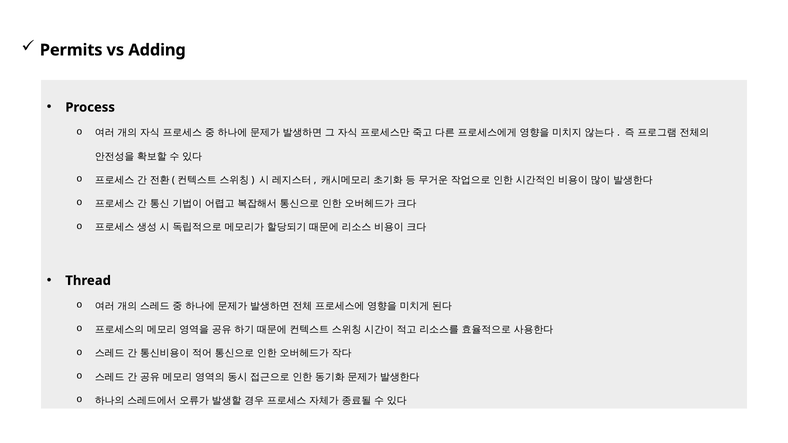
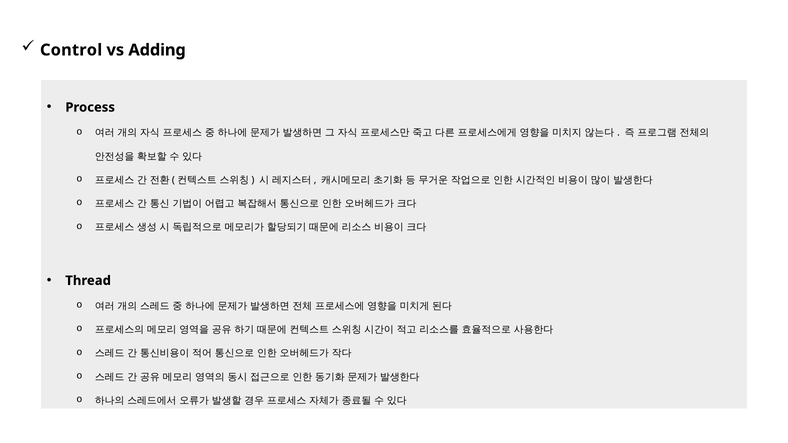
Permits: Permits -> Control (71, 50)
